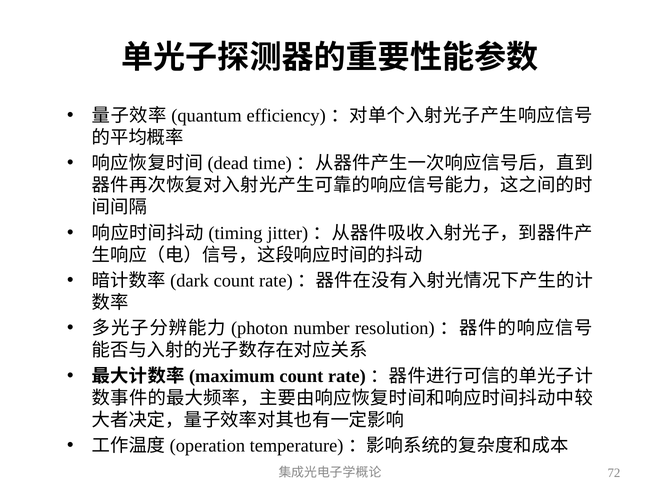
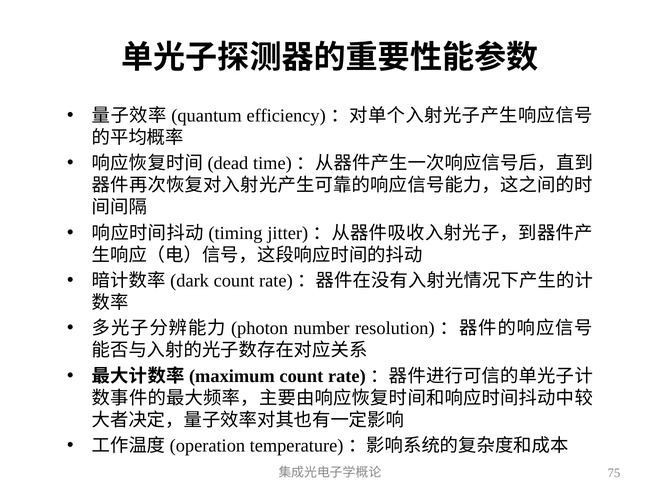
72: 72 -> 75 (614, 473)
